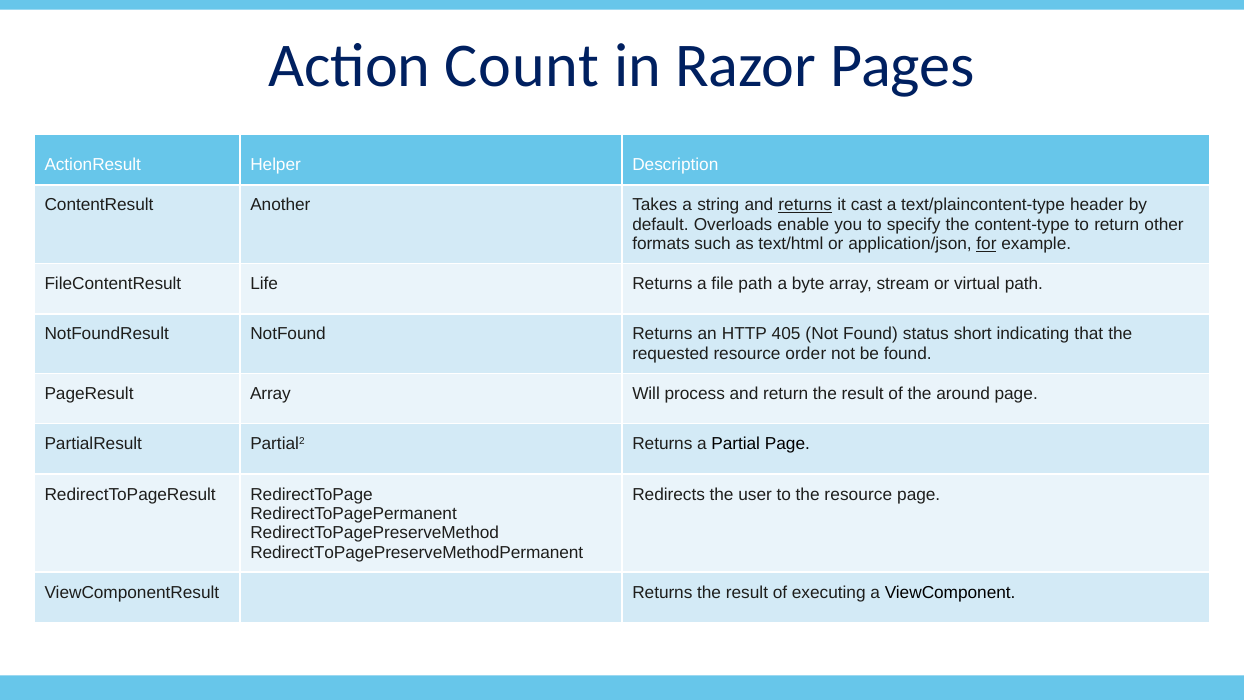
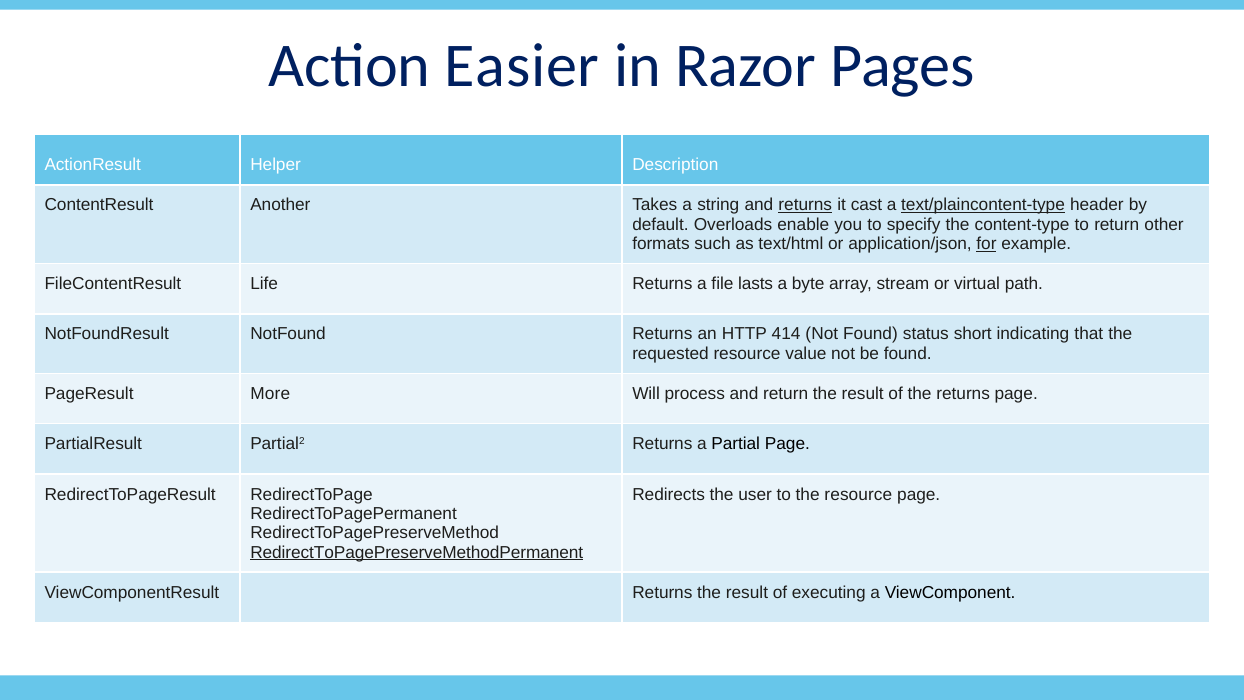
Count: Count -> Easier (522, 66)
text/plaincontent-type underline: none -> present (983, 205)
file path: path -> lasts (756, 284)
405: 405 -> 414 (786, 334)
order: order -> value (806, 353)
PageResult Array: Array -> More (270, 393)
the around: around -> returns (963, 393)
RedirectToPagePreserveMethodPermanent underline: none -> present (417, 552)
